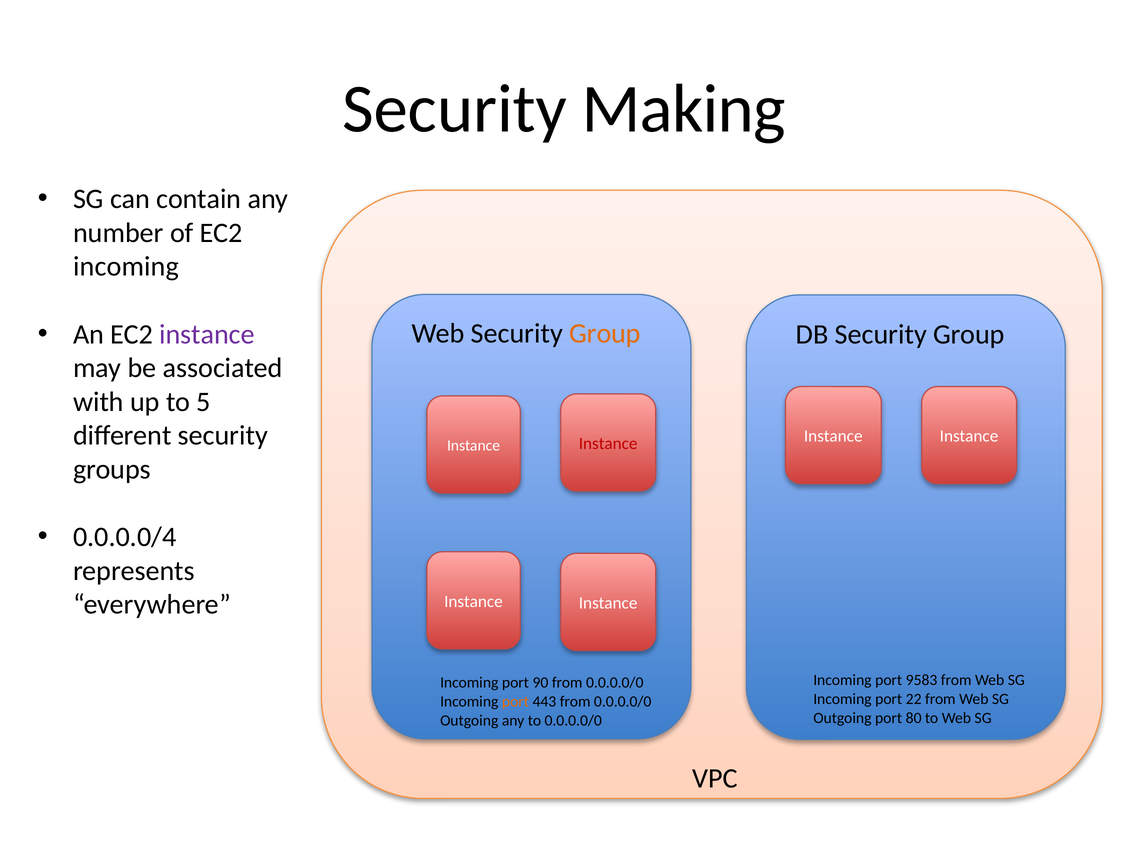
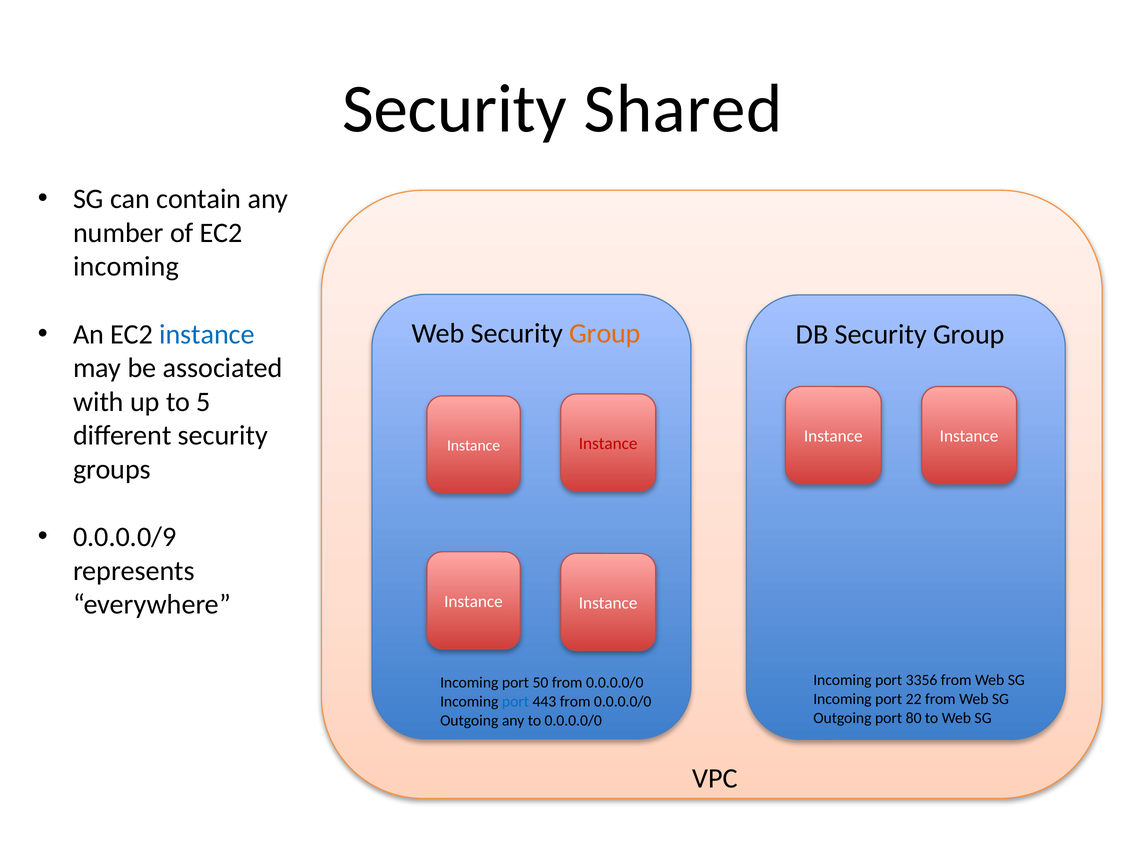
Making: Making -> Shared (683, 109)
instance colour: purple -> blue (207, 334)
0.0.0.0/4: 0.0.0.0/4 -> 0.0.0.0/9 (125, 537)
9583: 9583 -> 3356 (922, 680)
90: 90 -> 50 (540, 683)
port colour: orange -> blue (515, 702)
